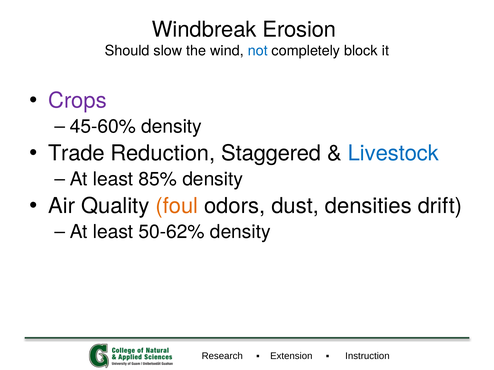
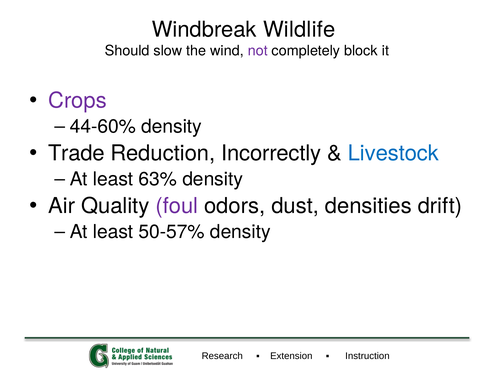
Erosion: Erosion -> Wildlife (299, 30)
not colour: blue -> purple (258, 51)
45-60%: 45-60% -> 44-60% (103, 127)
Staggered: Staggered -> Incorrectly (271, 153)
85%: 85% -> 63% (158, 179)
foul colour: orange -> purple (177, 206)
50-62%: 50-62% -> 50-57% (172, 232)
